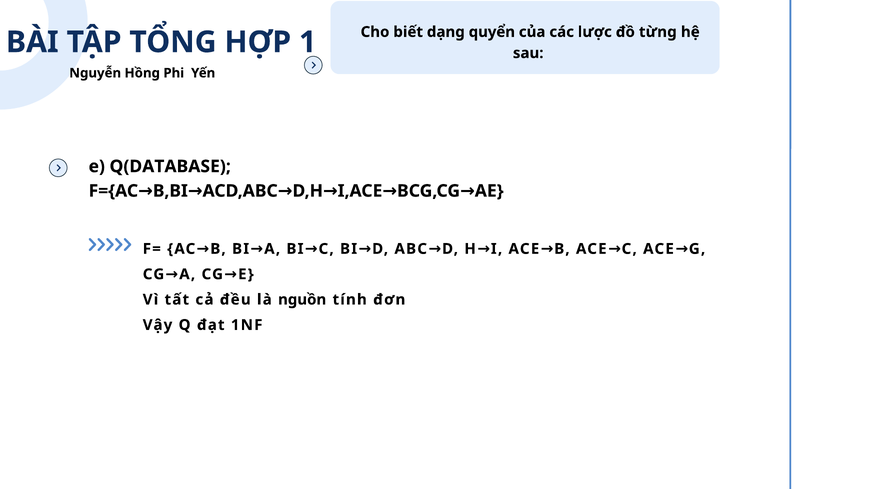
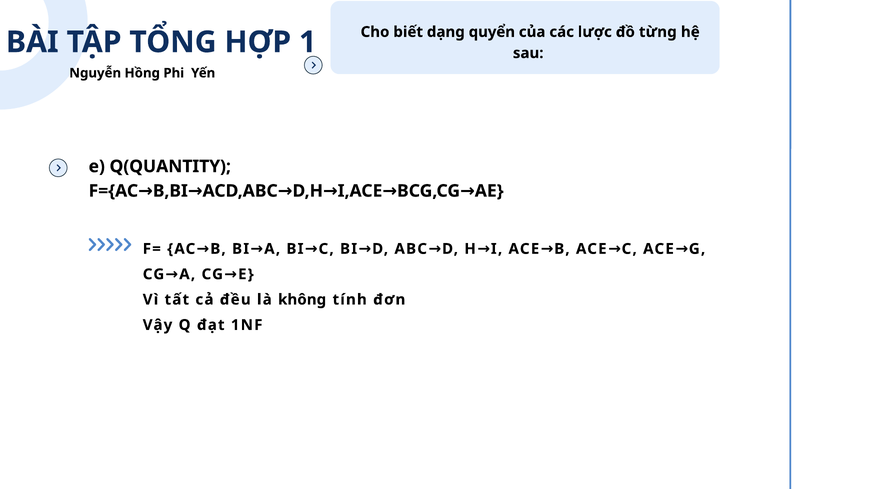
Q(DATABASE: Q(DATABASE -> Q(QUANTITY (170, 167)
nguồn: nguồn -> không (302, 300)
